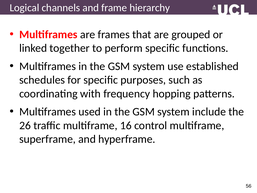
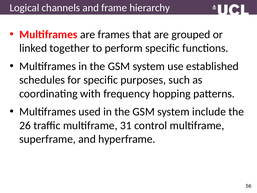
16: 16 -> 31 (126, 125)
